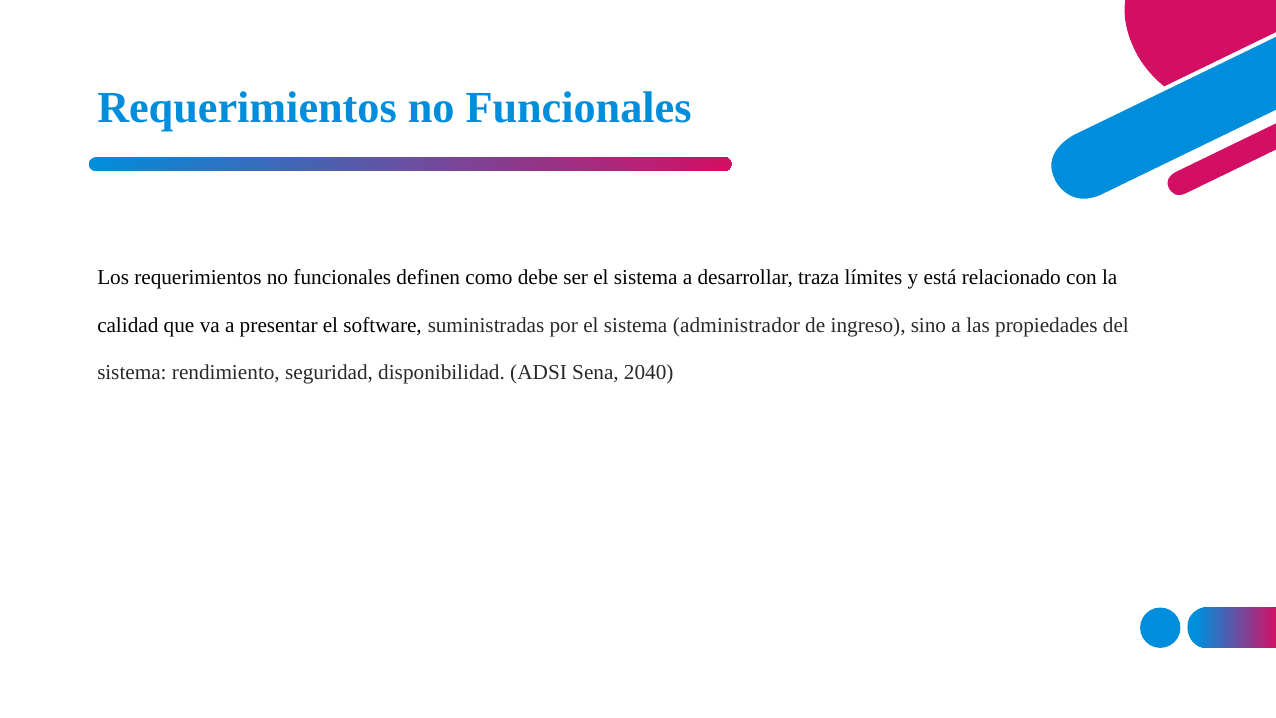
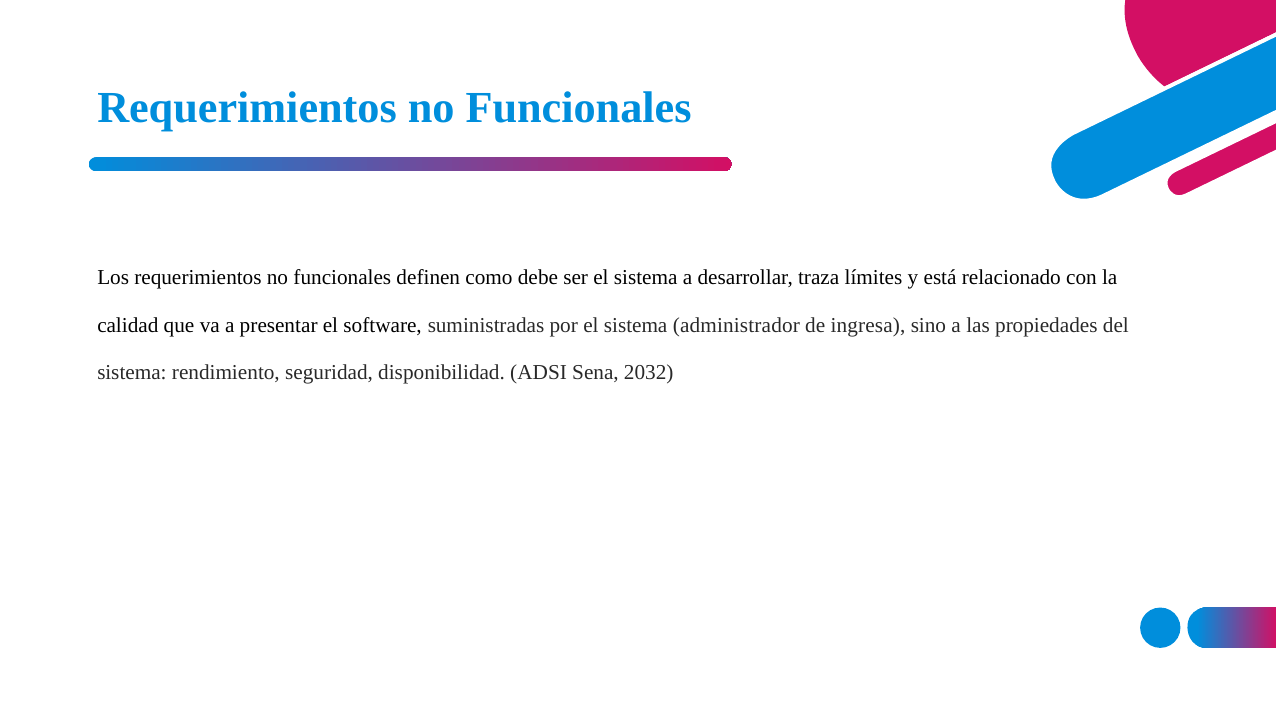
ingreso: ingreso -> ingresa (868, 325)
2040: 2040 -> 2032 (649, 372)
